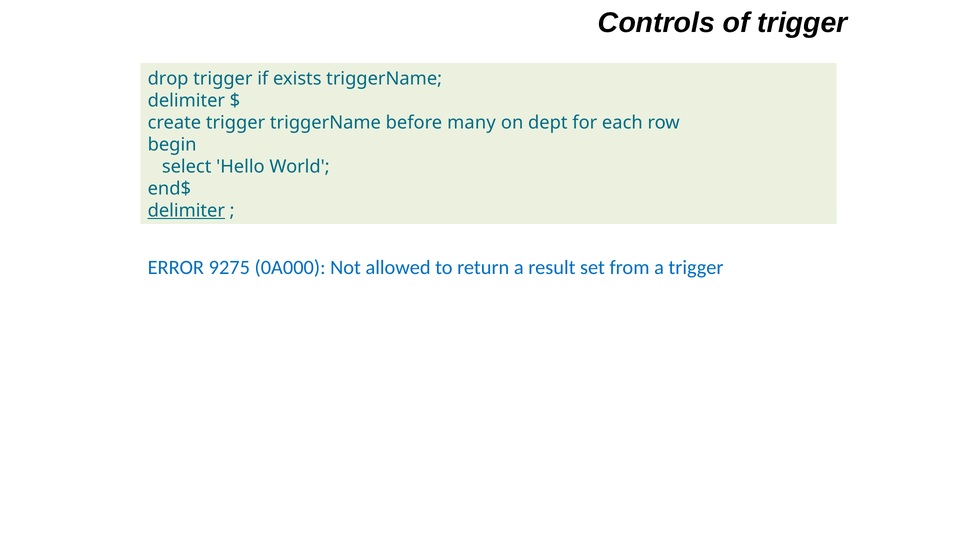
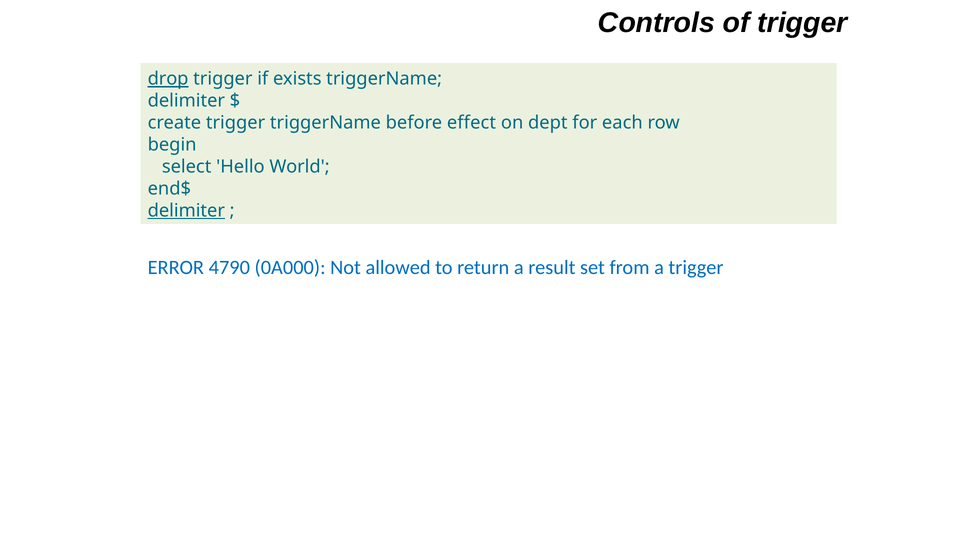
drop underline: none -> present (168, 79)
many: many -> effect (471, 123)
9275: 9275 -> 4790 (229, 268)
